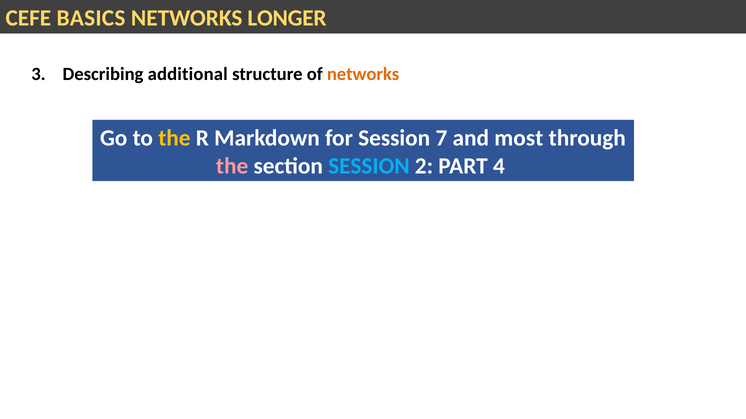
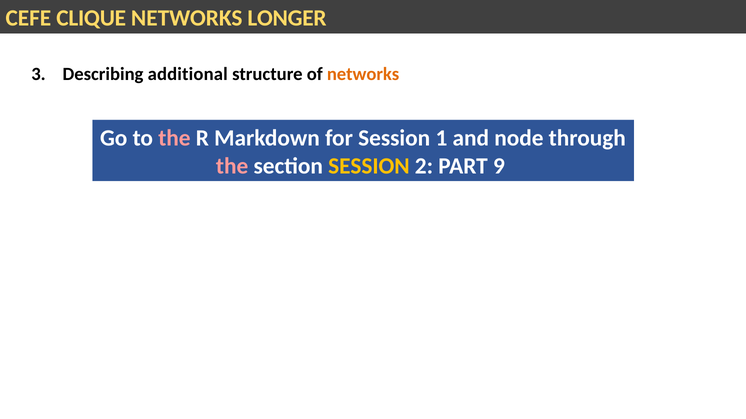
BASICS: BASICS -> CLIQUE (91, 18)
the colour: yellow -> pink (174, 138)
7: 7 -> 1 (441, 138)
most: most -> node (519, 138)
SESSION colour: light blue -> yellow (369, 166)
4: 4 -> 9 (499, 166)
